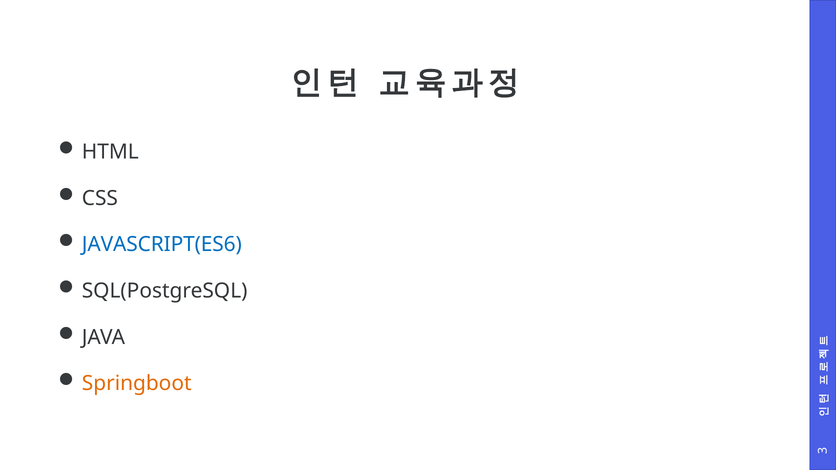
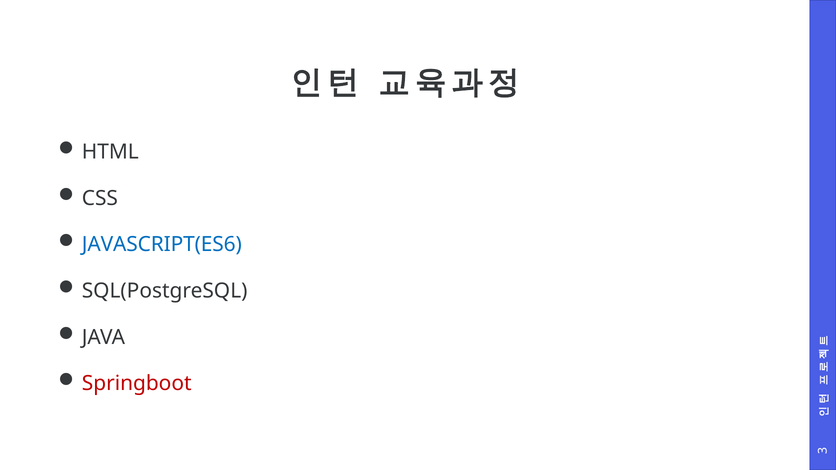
Springboot colour: orange -> red (137, 384)
